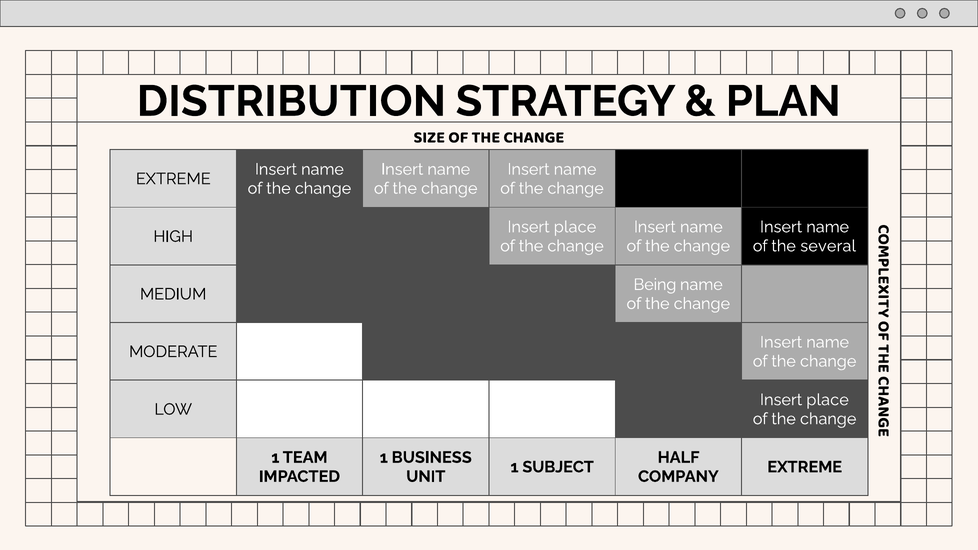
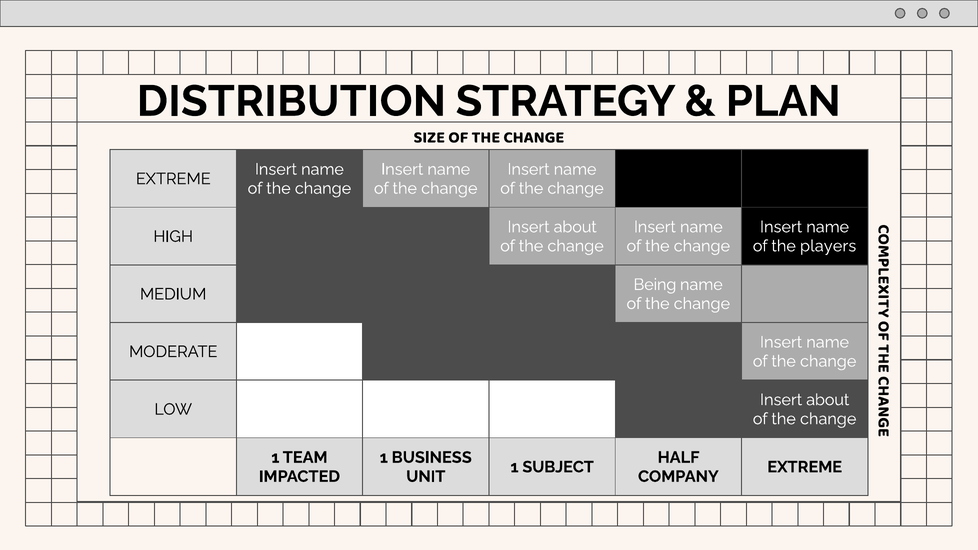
place: place -> about (575, 227)
several: several -> players (828, 246)
place: place -> about (828, 400)
